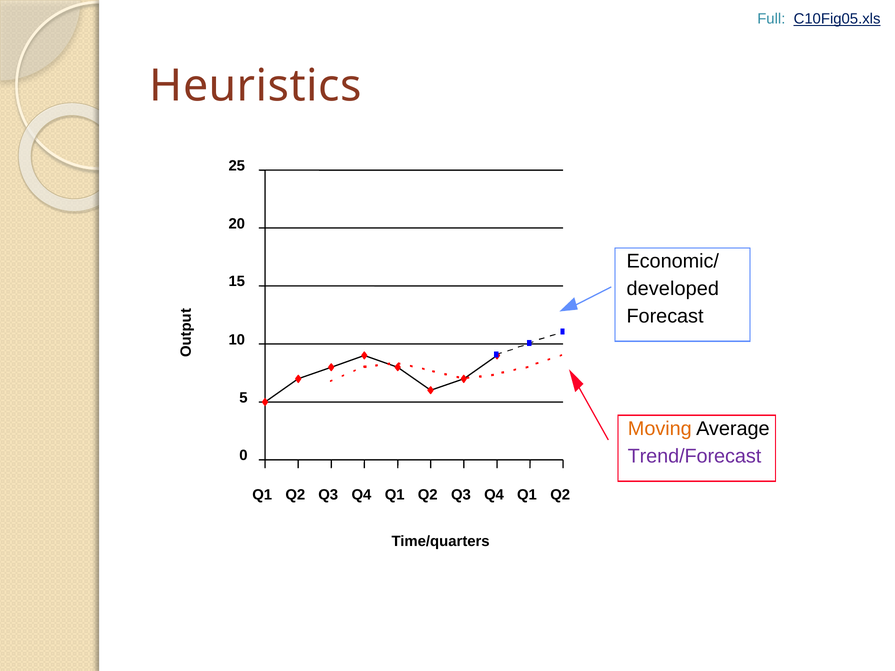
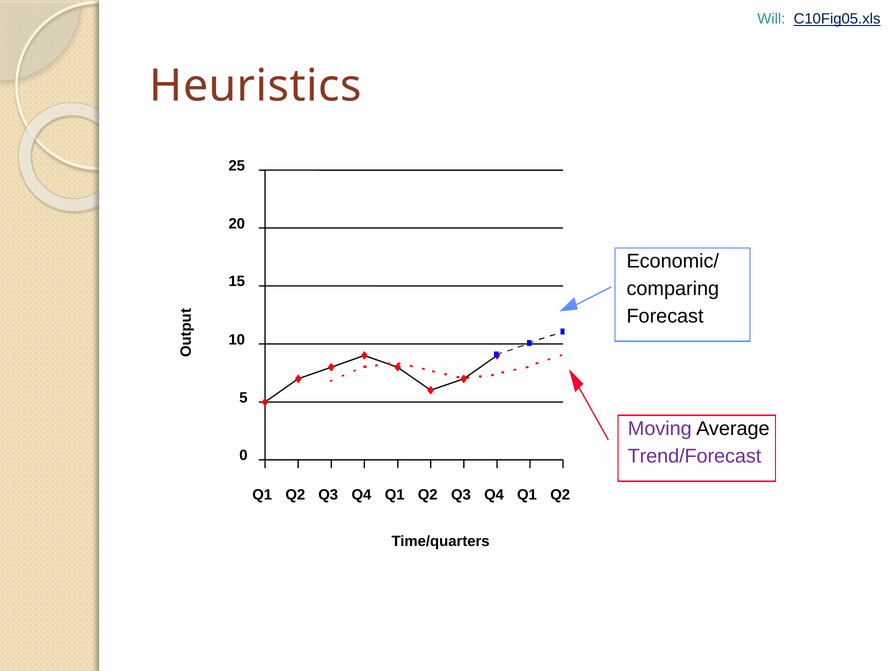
Full: Full -> Will (771, 19)
developed: developed -> comparing (673, 289)
Moving colour: orange -> purple (660, 429)
